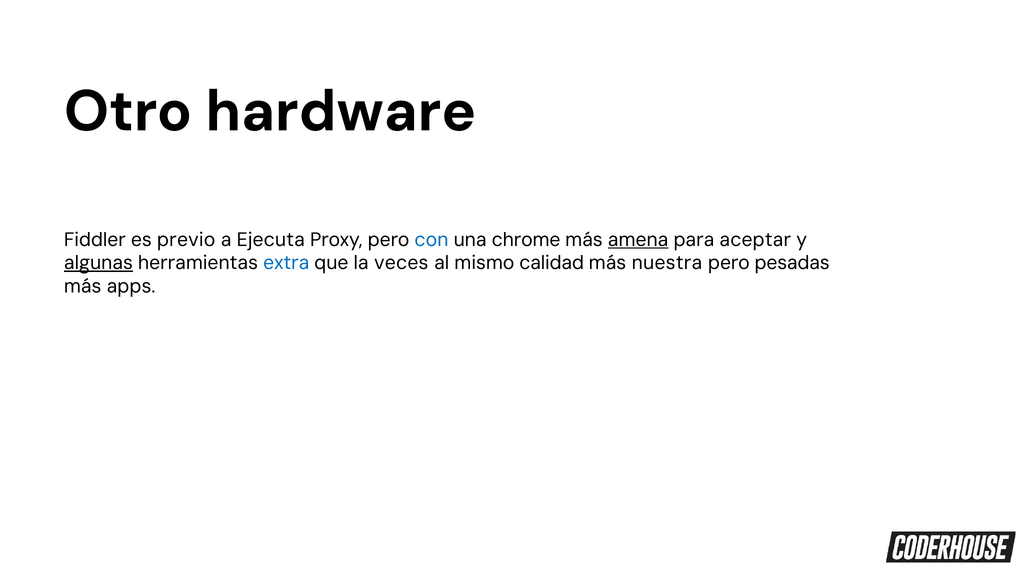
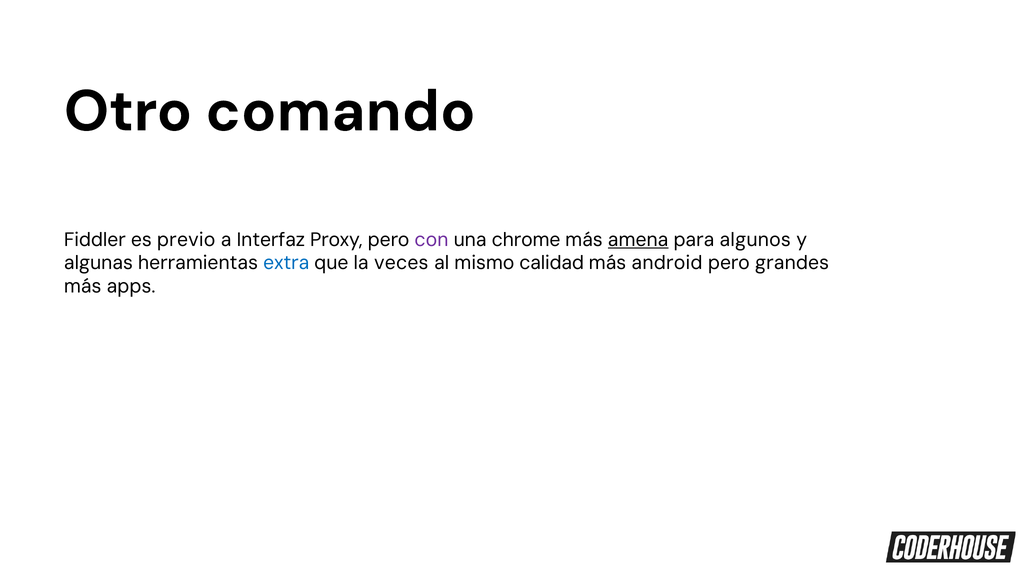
hardware: hardware -> comando (341, 111)
Ejecuta: Ejecuta -> Interfaz (271, 240)
con colour: blue -> purple (431, 240)
aceptar: aceptar -> algunos (755, 240)
algunas underline: present -> none (98, 263)
nuestra: nuestra -> android (667, 263)
pesadas: pesadas -> grandes (792, 263)
